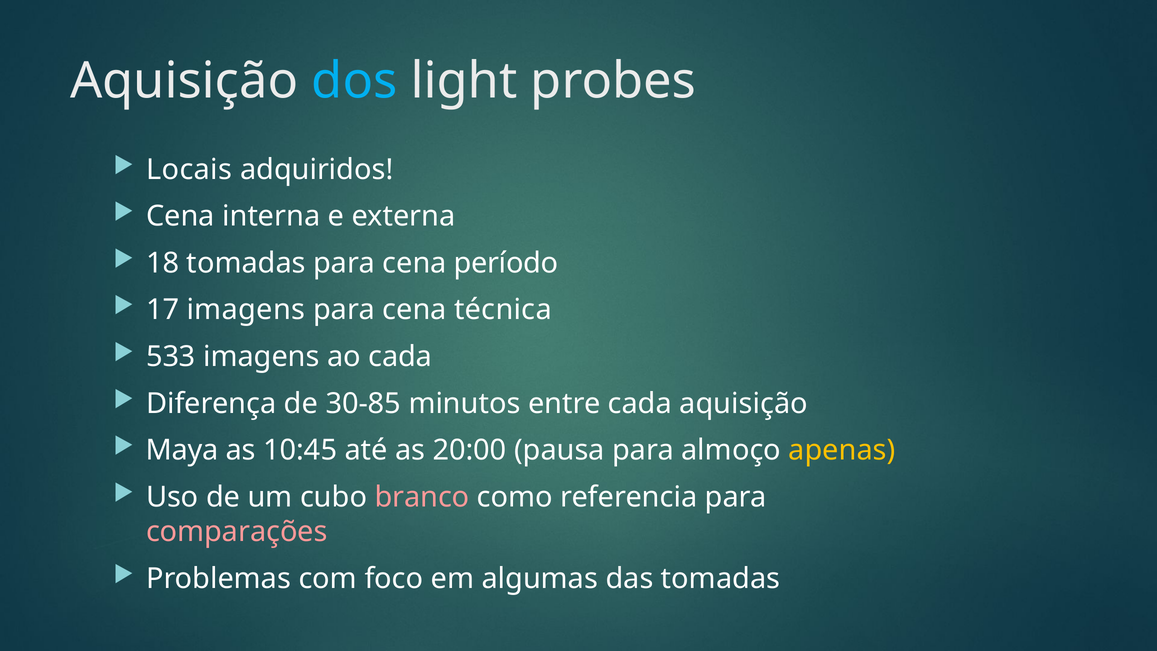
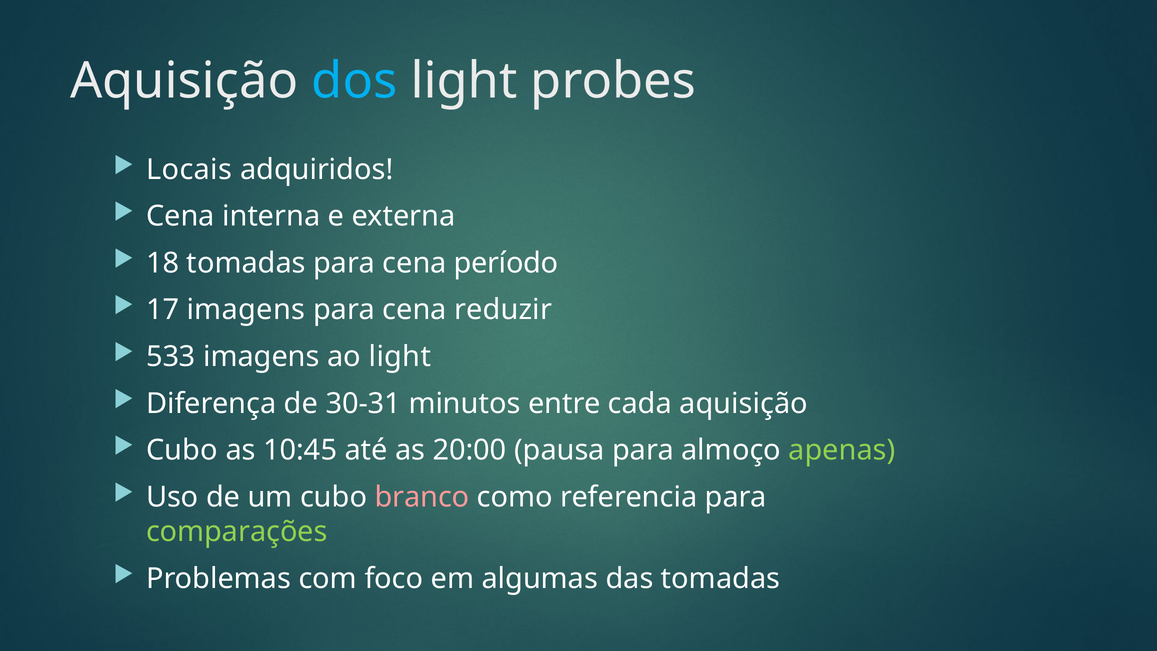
técnica: técnica -> reduzir (503, 310)
ao cada: cada -> light (400, 357)
30-85: 30-85 -> 30-31 (363, 403)
Maya: Maya -> Cubo (182, 450)
apenas colour: yellow -> light green (842, 450)
comparações colour: pink -> light green (237, 532)
